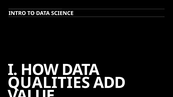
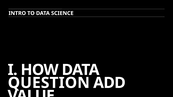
QUALITIES: QUALITIES -> QUESTION (49, 83)
